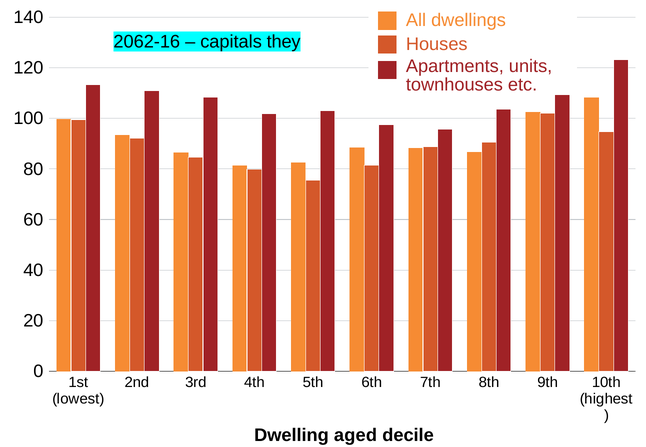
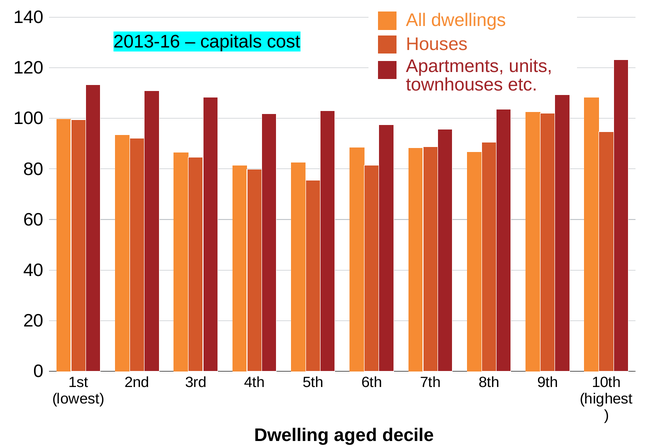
2062-16: 2062-16 -> 2013-16 (147, 42)
they: they -> cost (284, 42)
